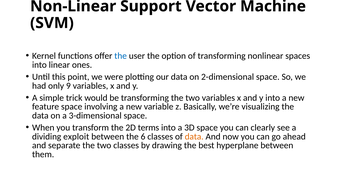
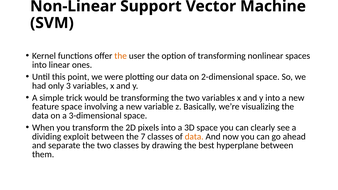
the colour: blue -> orange (121, 56)
9: 9 -> 3 (68, 86)
terms: terms -> pixels (148, 128)
6: 6 -> 7 (143, 137)
